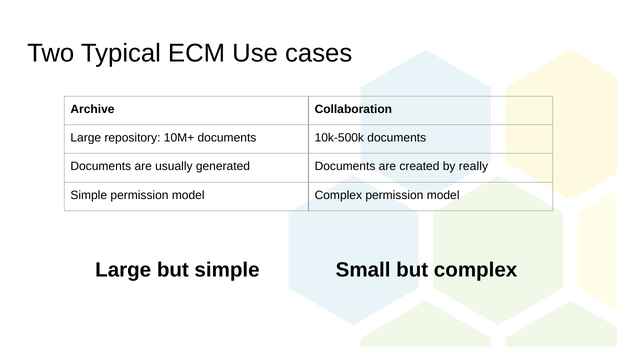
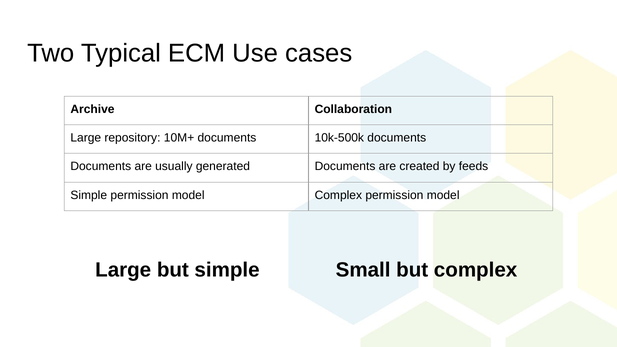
really: really -> feeds (474, 167)
